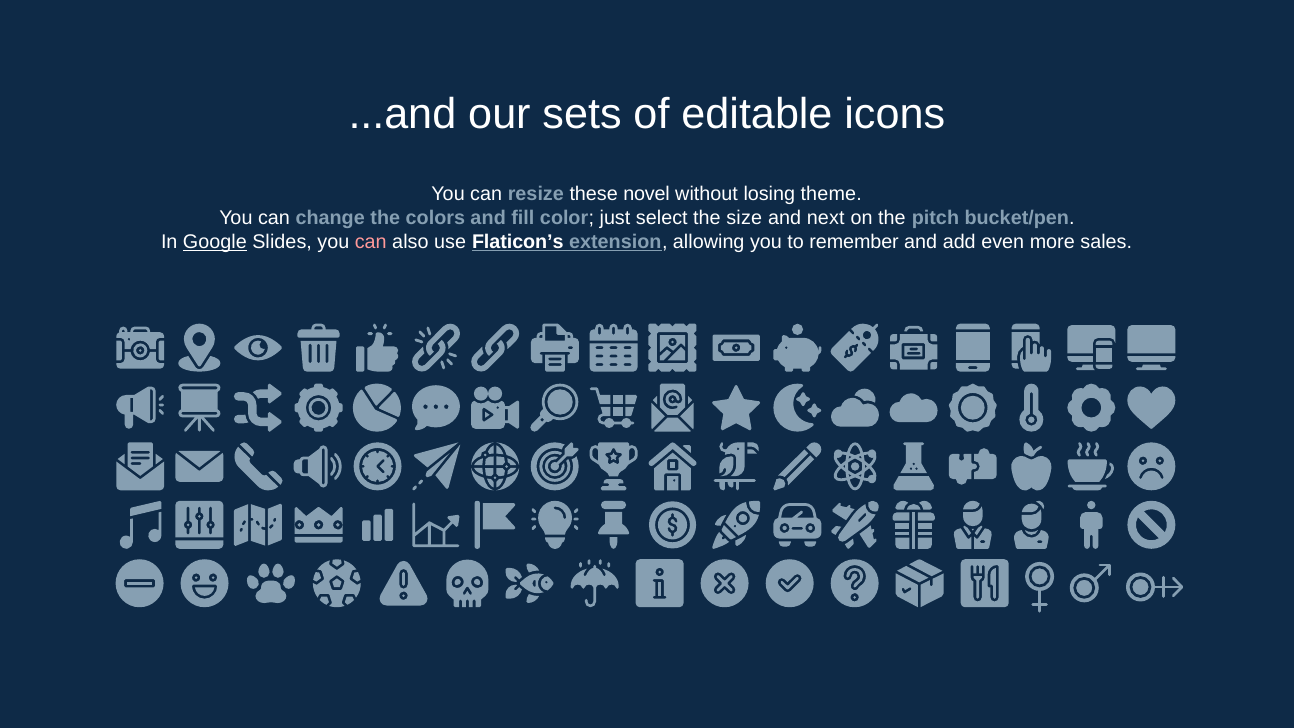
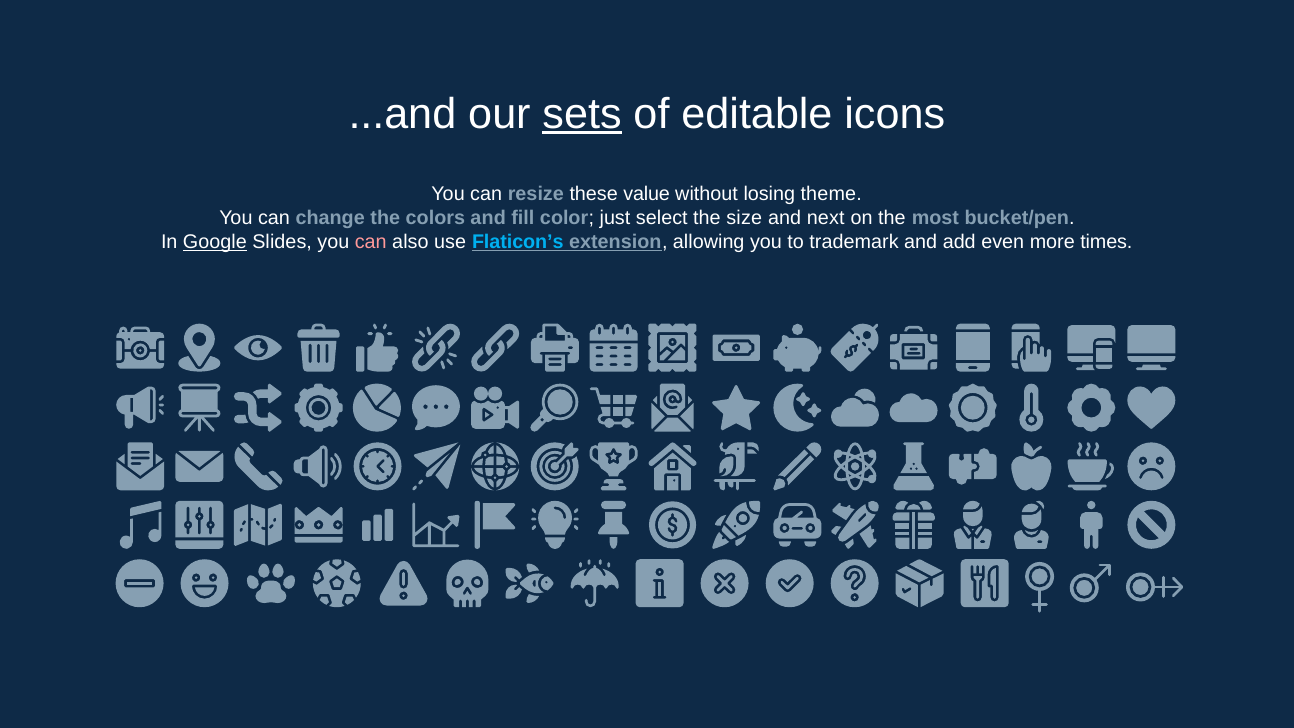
sets underline: none -> present (582, 114)
novel: novel -> value (647, 194)
pitch: pitch -> most (935, 218)
Flaticon’s colour: white -> light blue (518, 242)
remember: remember -> trademark (854, 242)
sales: sales -> times (1106, 242)
